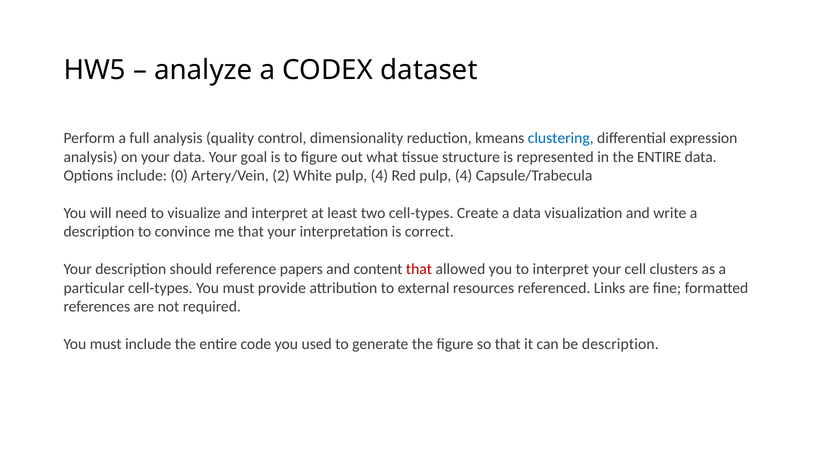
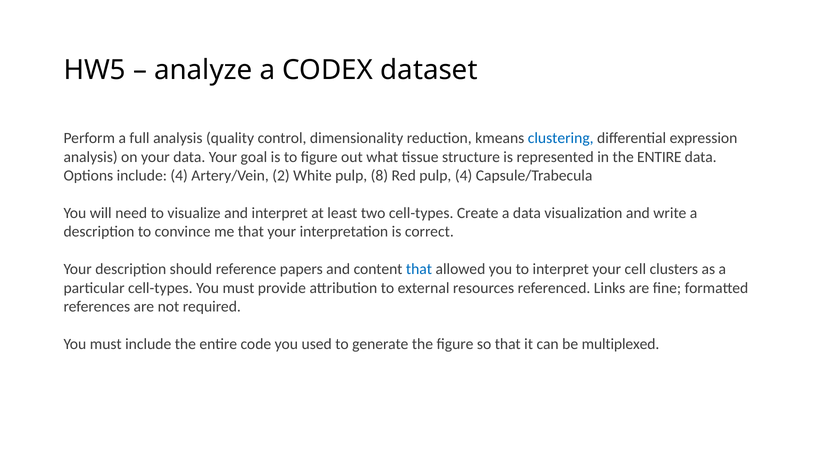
include 0: 0 -> 4 (179, 176)
White pulp 4: 4 -> 8 (379, 176)
that colour: red -> blue (419, 270)
be description: description -> multiplexed (621, 344)
